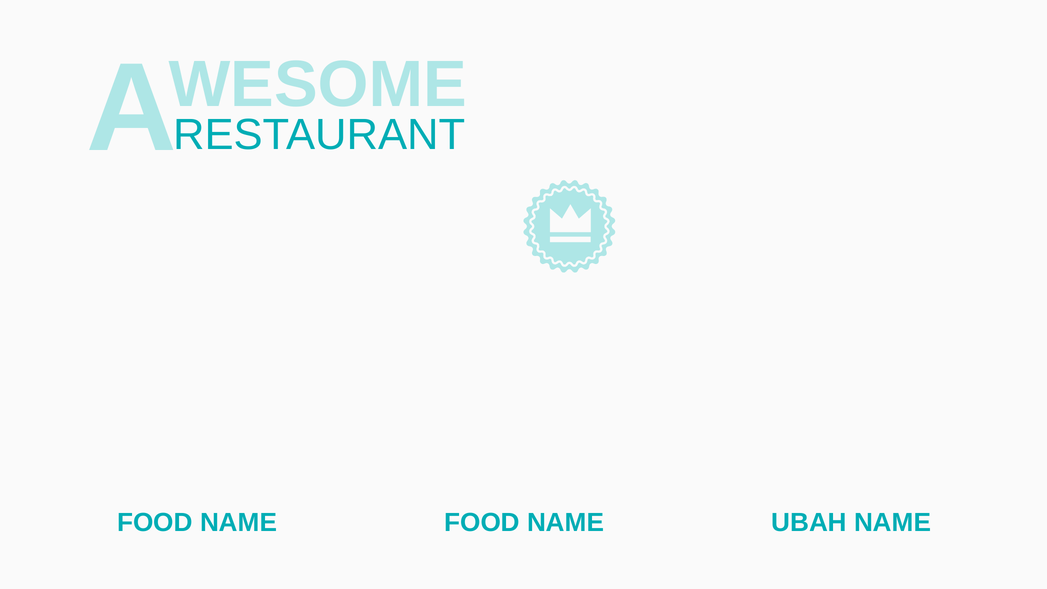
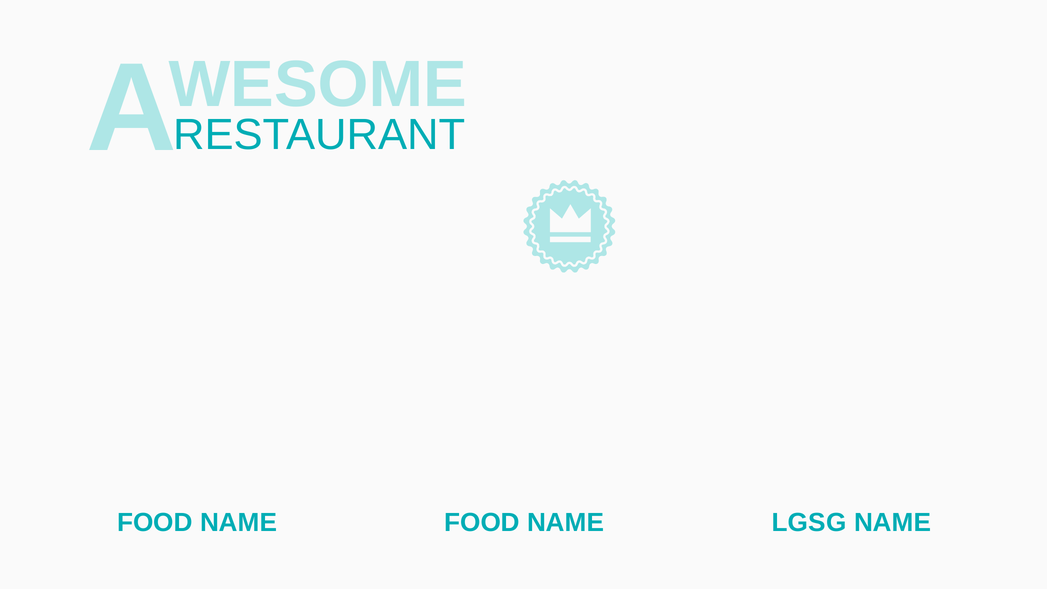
UBAH: UBAH -> LGSG (809, 523)
